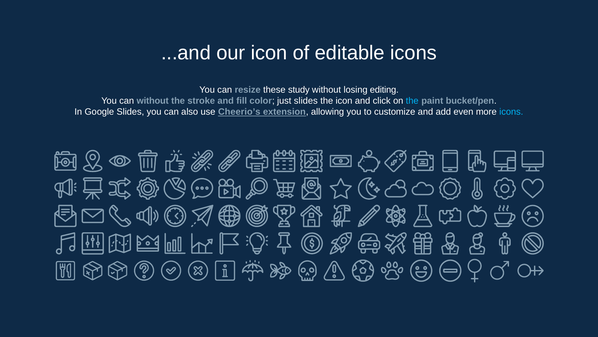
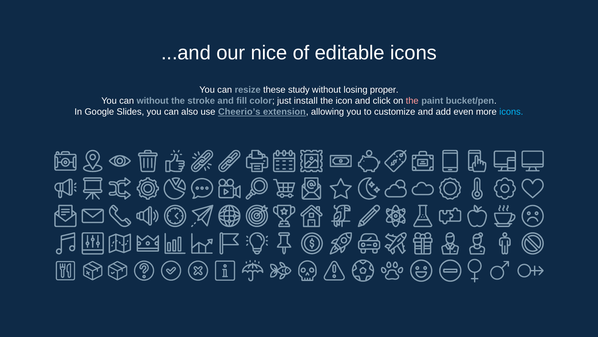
our icon: icon -> nice (269, 53)
editing: editing -> proper (384, 90)
just slides: slides -> install (306, 101)
the colour: light blue -> pink (412, 101)
